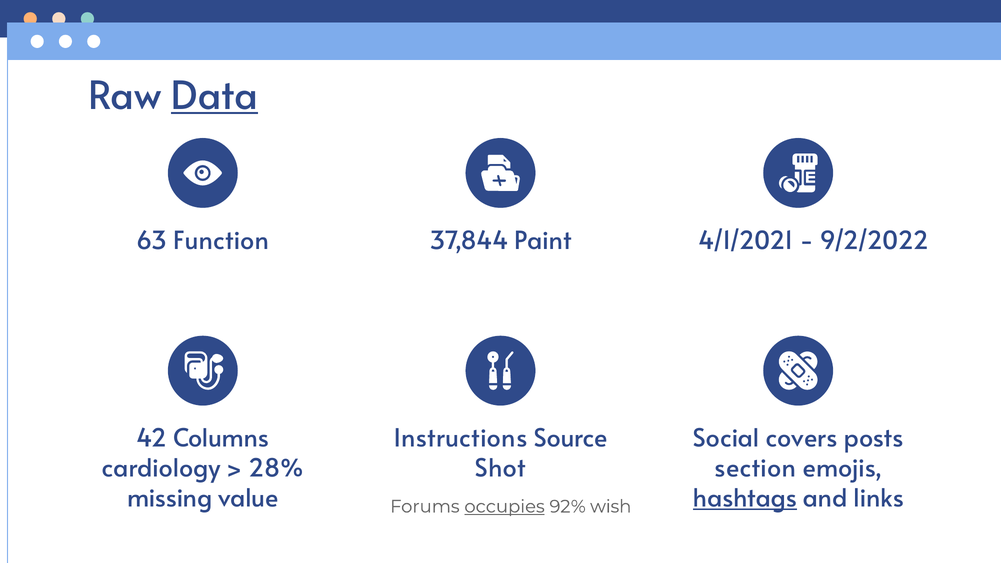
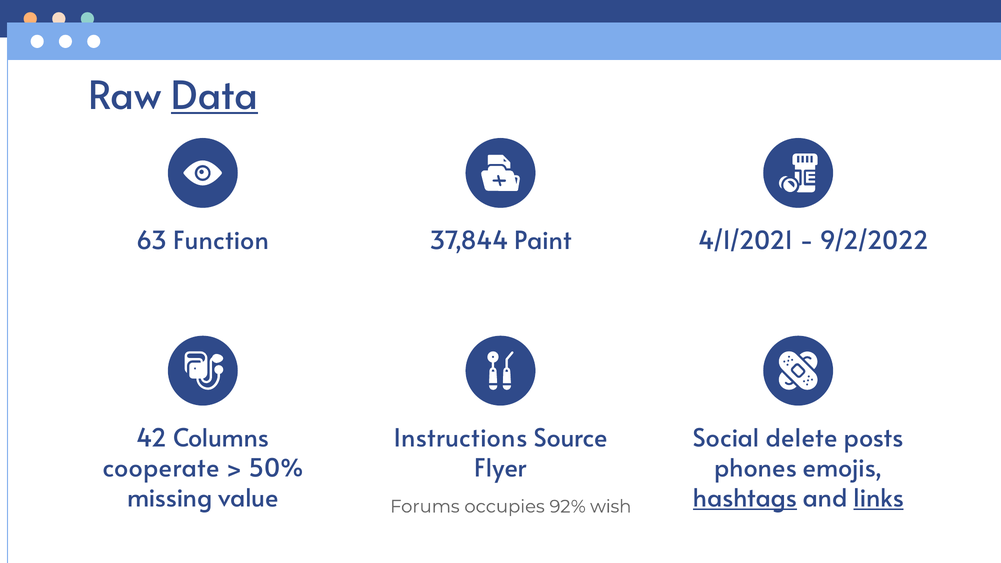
covers: covers -> delete (801, 438)
cardiology: cardiology -> cooperate (161, 468)
28%: 28% -> 50% (276, 468)
Shot: Shot -> Flyer (501, 468)
section: section -> phones (756, 468)
links underline: none -> present (879, 498)
occupies underline: present -> none (505, 507)
